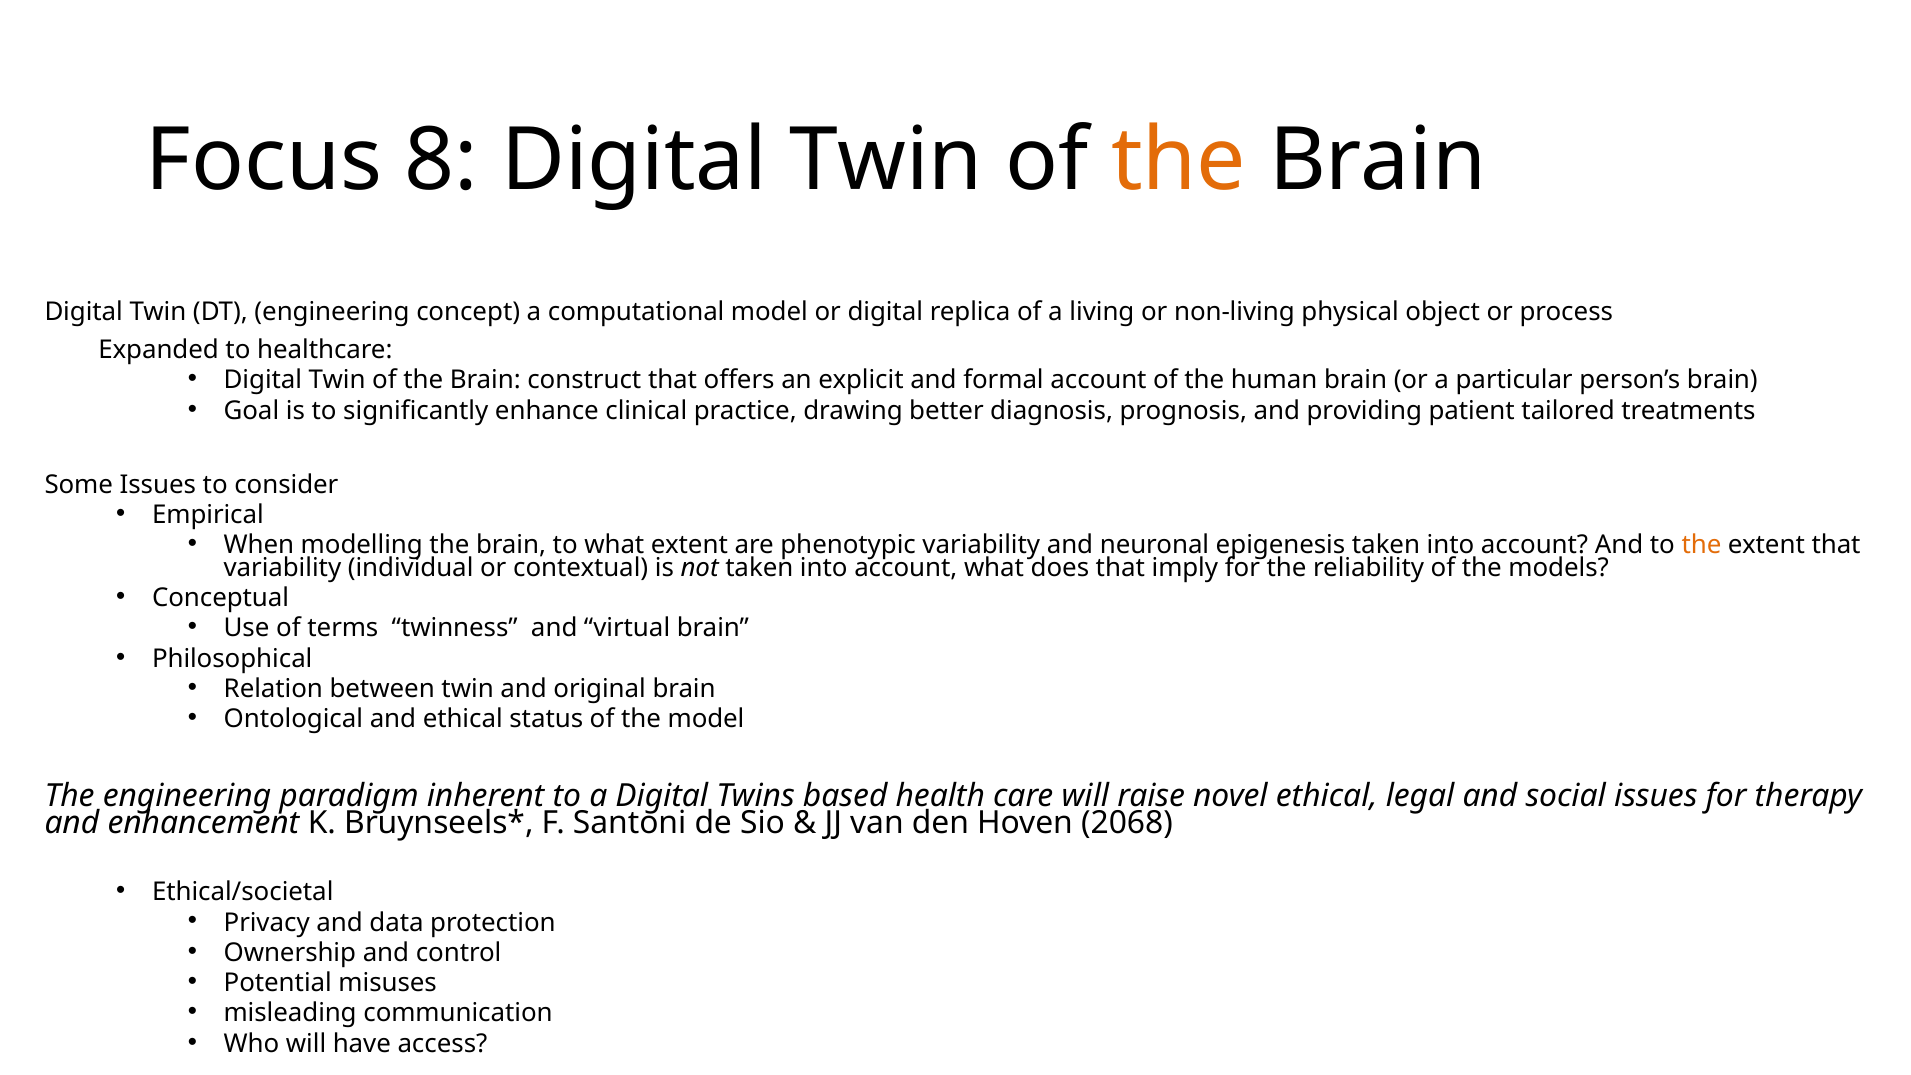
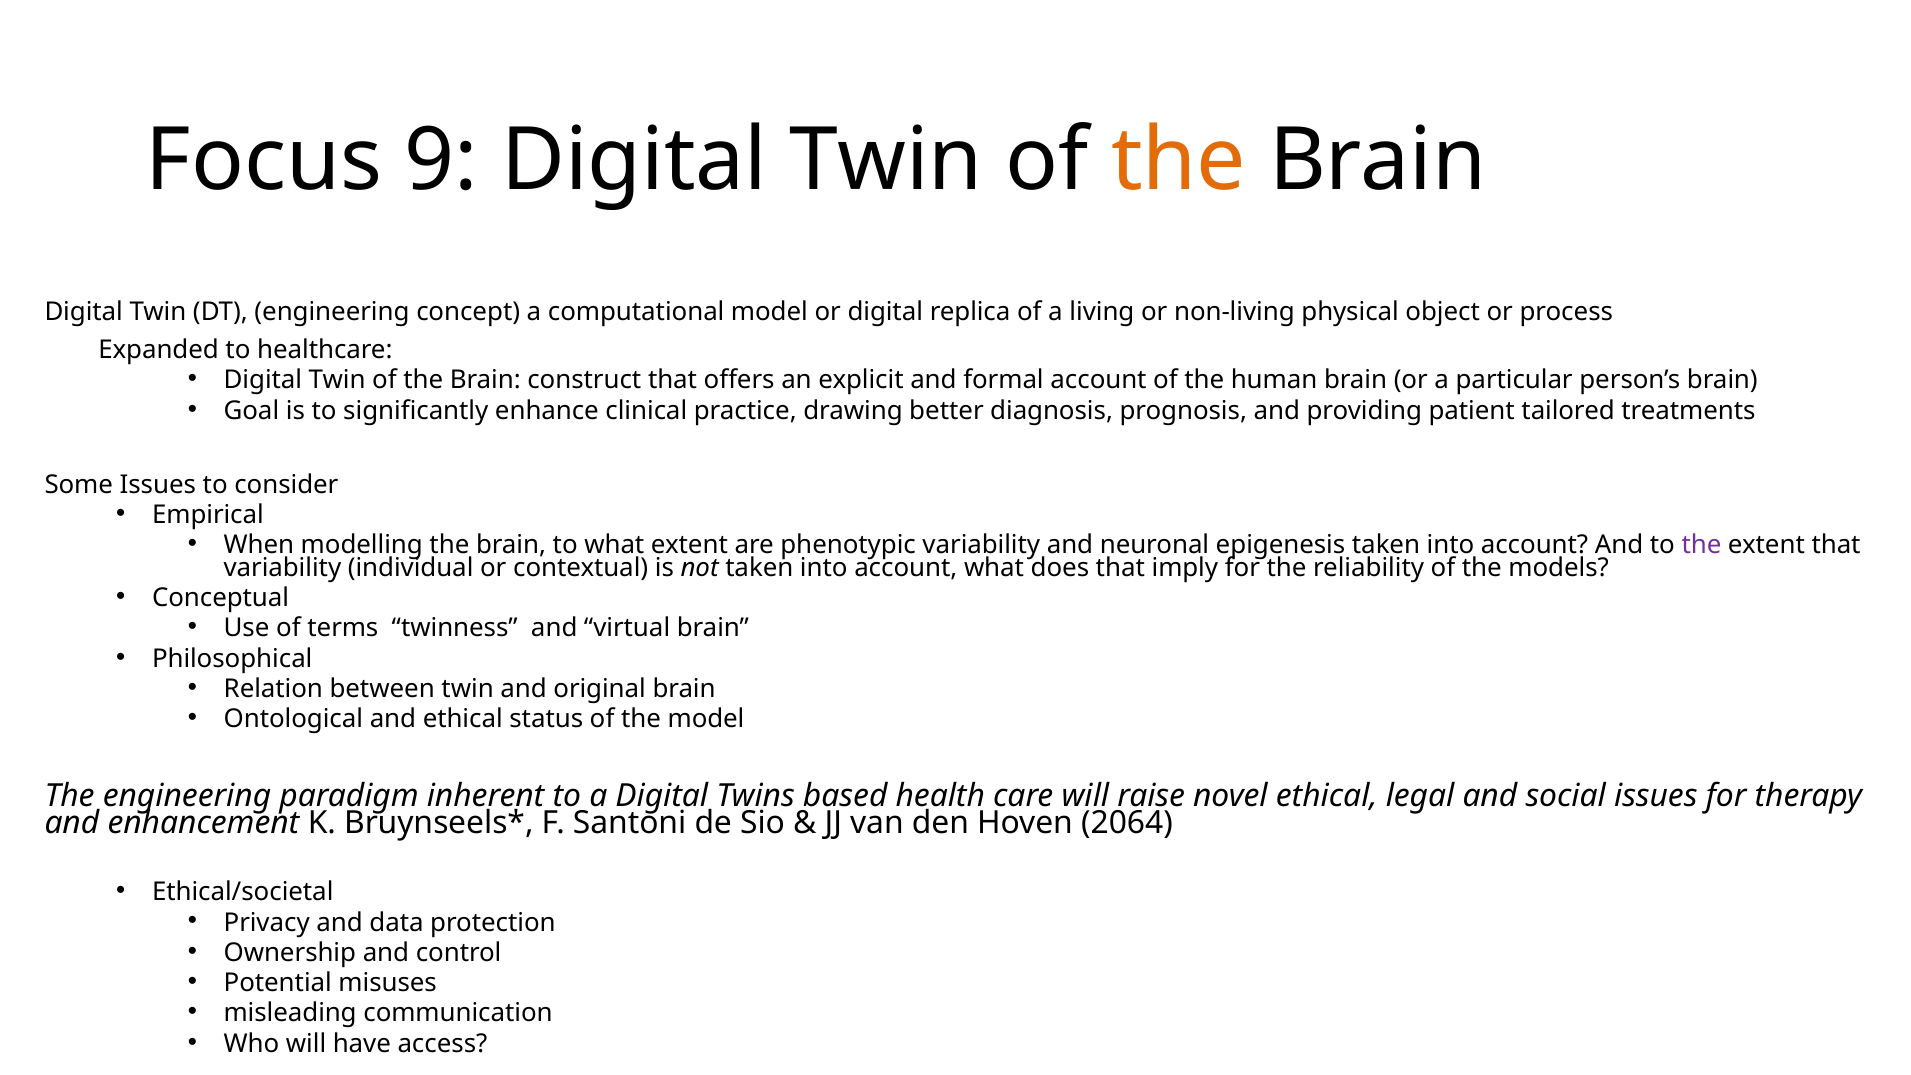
8: 8 -> 9 (442, 161)
the colour: orange -> purple (1701, 545)
2068: 2068 -> 2064 (1127, 823)
